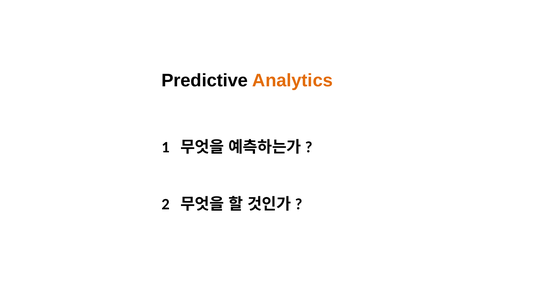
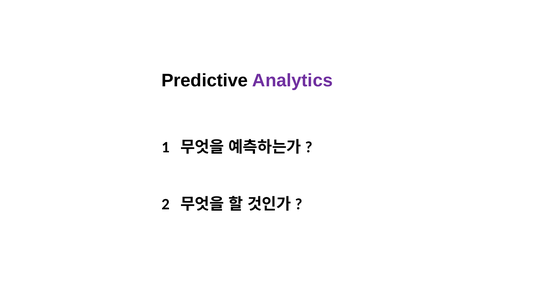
Analytics colour: orange -> purple (293, 81)
